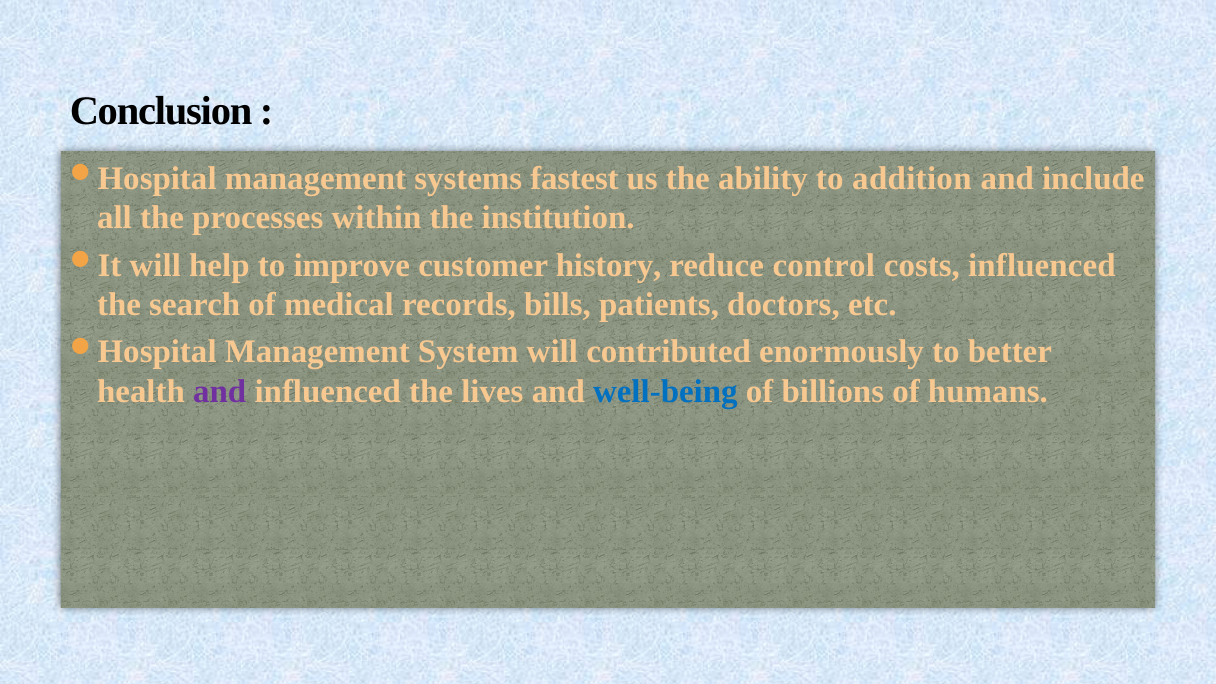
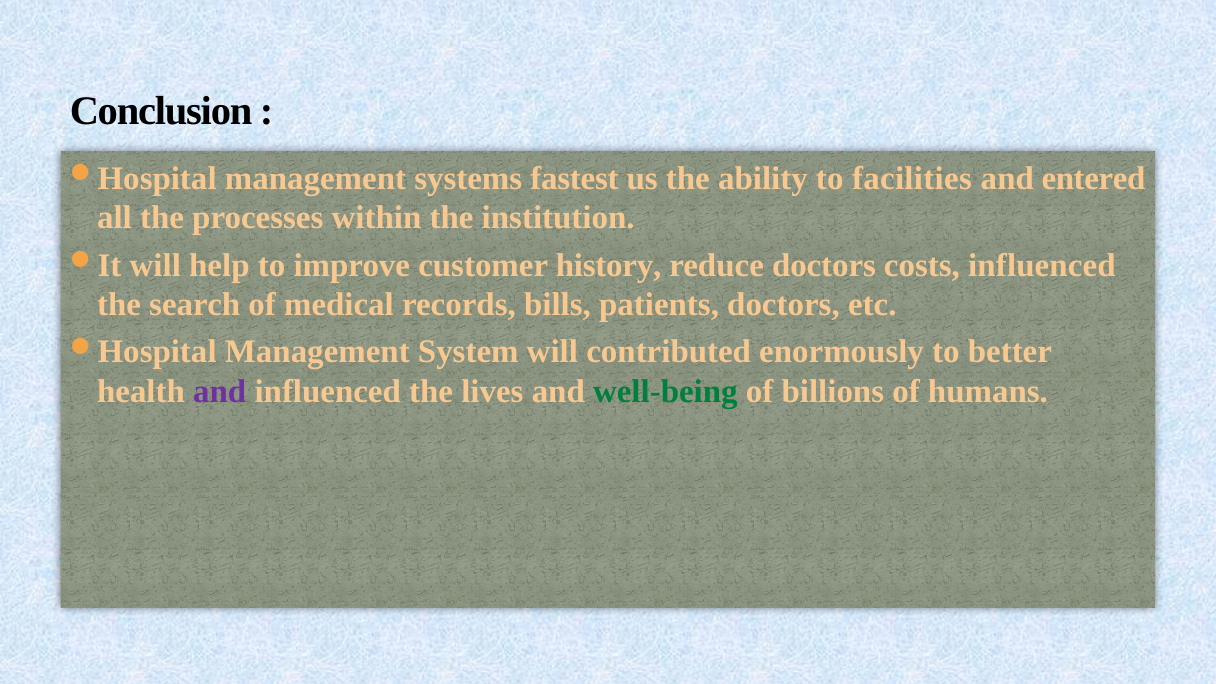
addition: addition -> facilities (912, 179)
include: include -> entered (1093, 179)
reduce control: control -> doctors (824, 265)
well-being colour: blue -> green (665, 391)
